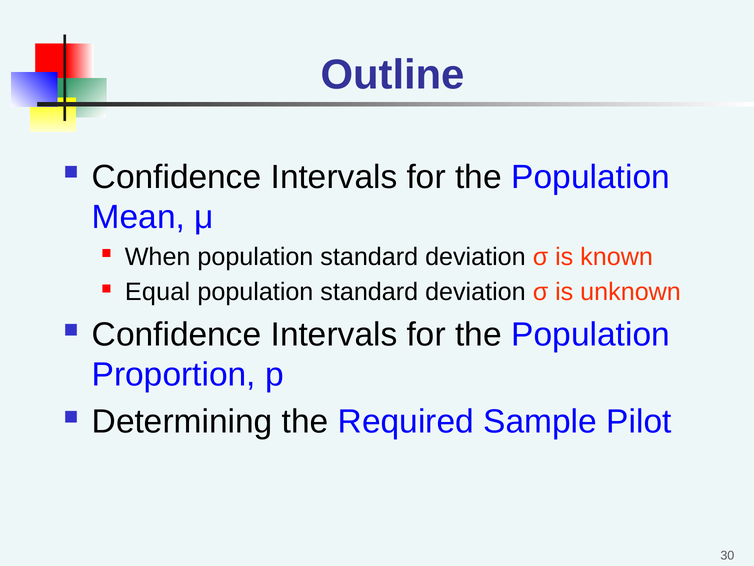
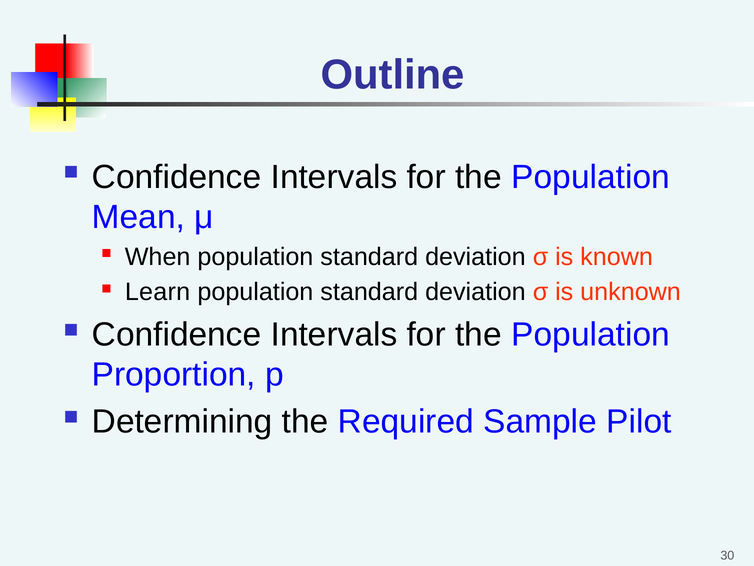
Equal: Equal -> Learn (158, 292)
